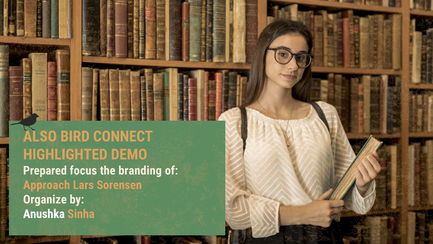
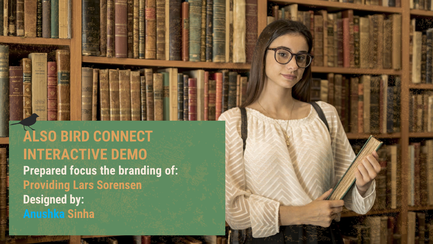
HIGHLIGHTED: HIGHLIGHTED -> INTERACTIVE (65, 154)
Approach: Approach -> Providing (47, 185)
Organize: Organize -> Designed (45, 199)
Anushka colour: white -> light blue (44, 214)
